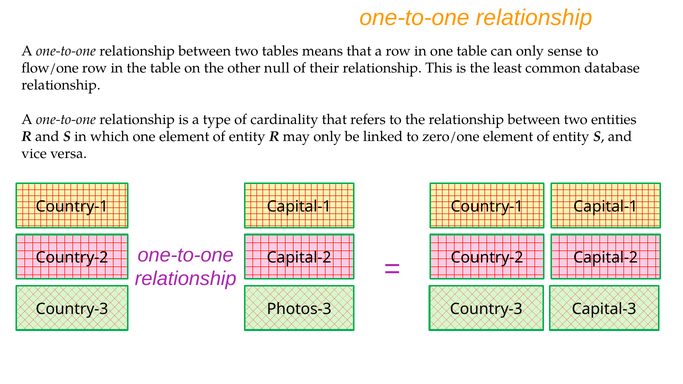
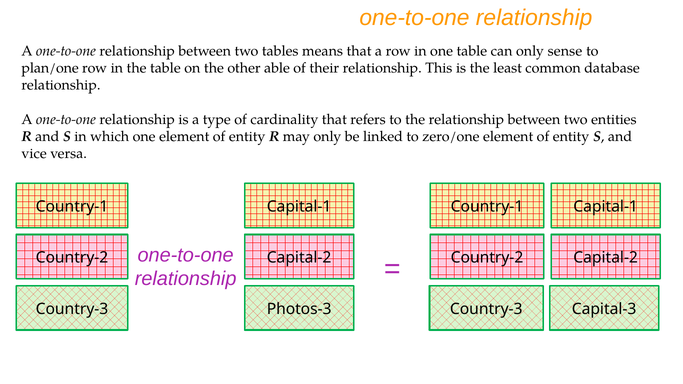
flow/one: flow/one -> plan/one (50, 68)
null: null -> able (277, 68)
